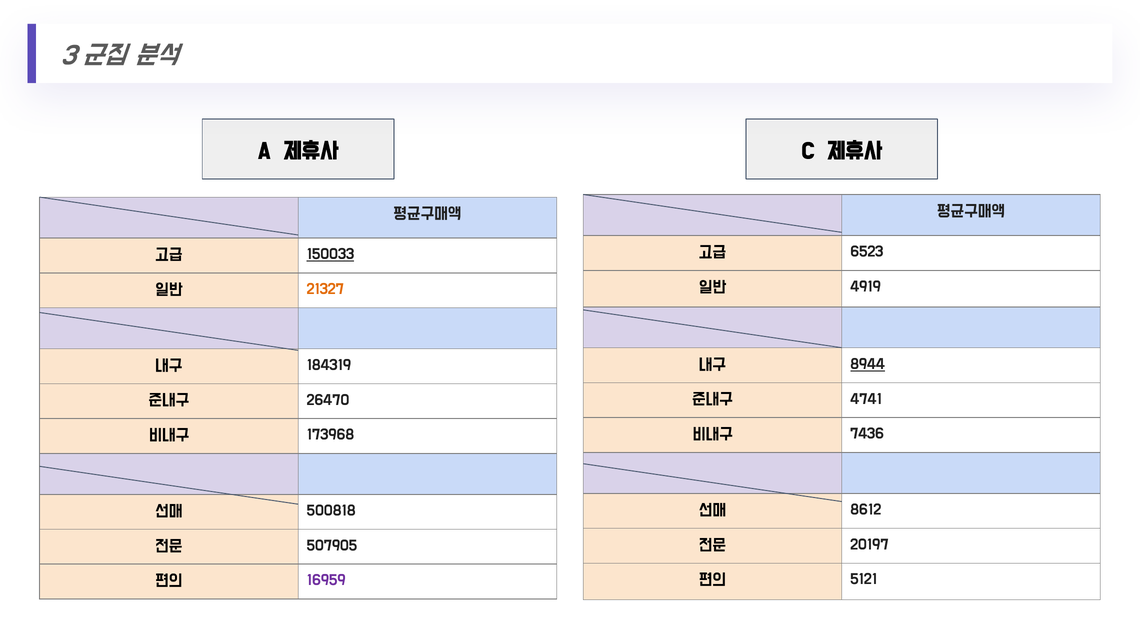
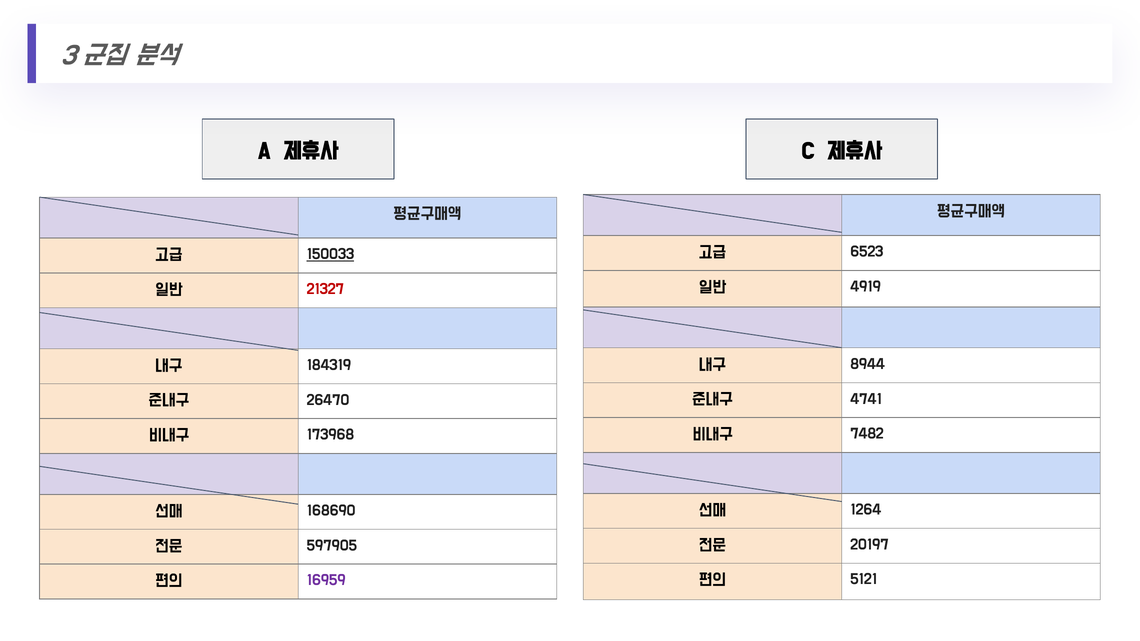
21327 colour: orange -> red (325, 289)
8944 underline: present -> none (868, 364)
7436: 7436 -> 7482 (867, 434)
8612: 8612 -> 1264 (866, 510)
500818: 500818 -> 168690 (331, 511)
507905: 507905 -> 597905 (332, 546)
